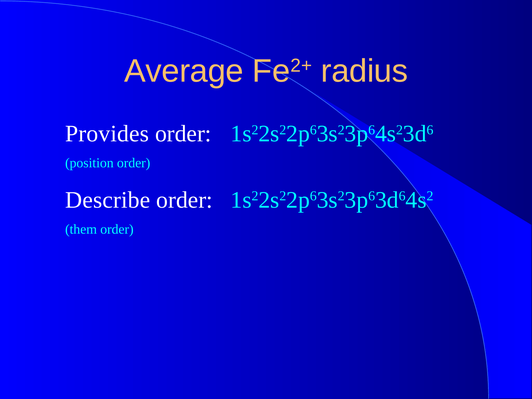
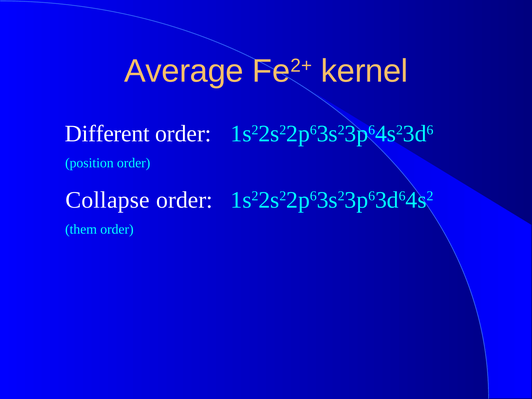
radius: radius -> kernel (364, 71)
Provides: Provides -> Different (107, 134)
Describe: Describe -> Collapse (108, 200)
